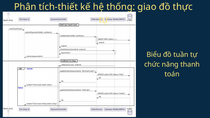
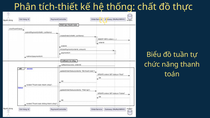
giao: giao -> chất (147, 7)
